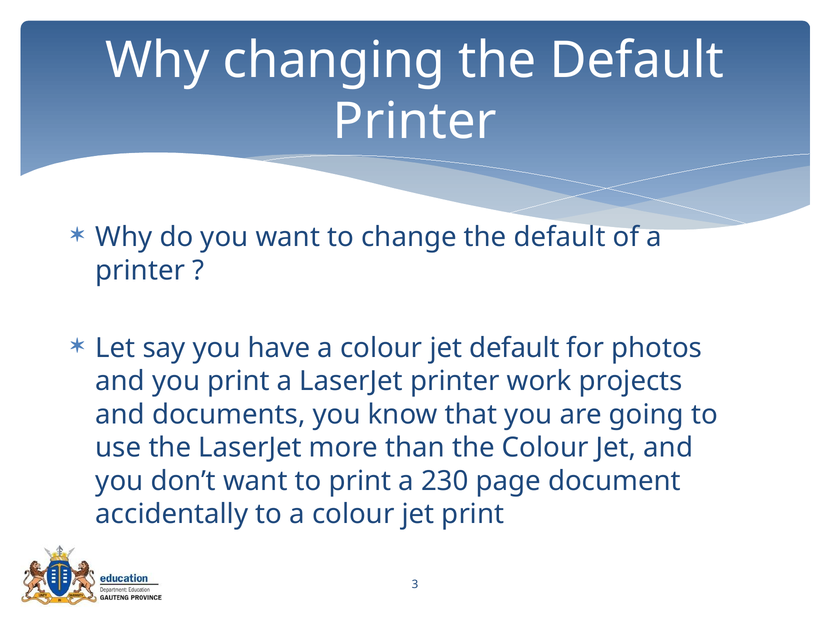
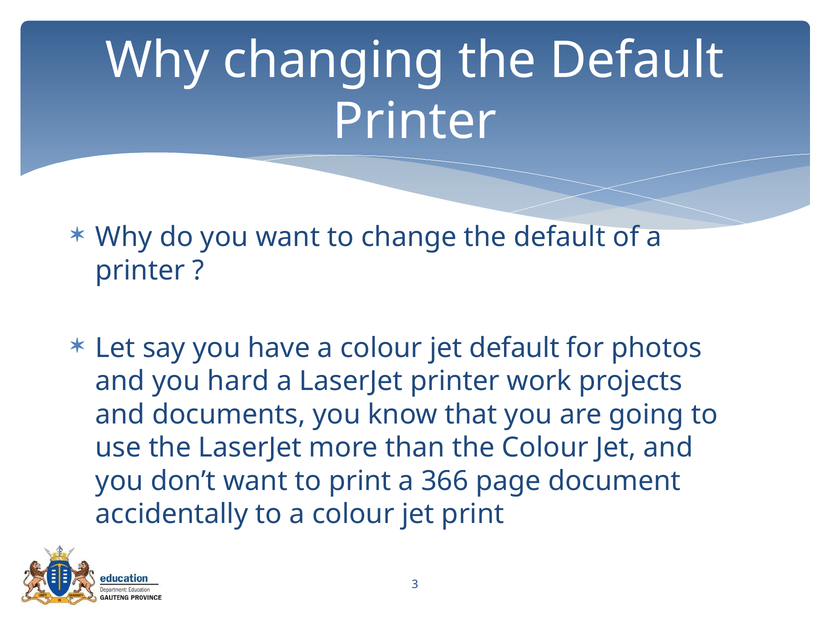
you print: print -> hard (238, 381)
230: 230 -> 366 (445, 481)
